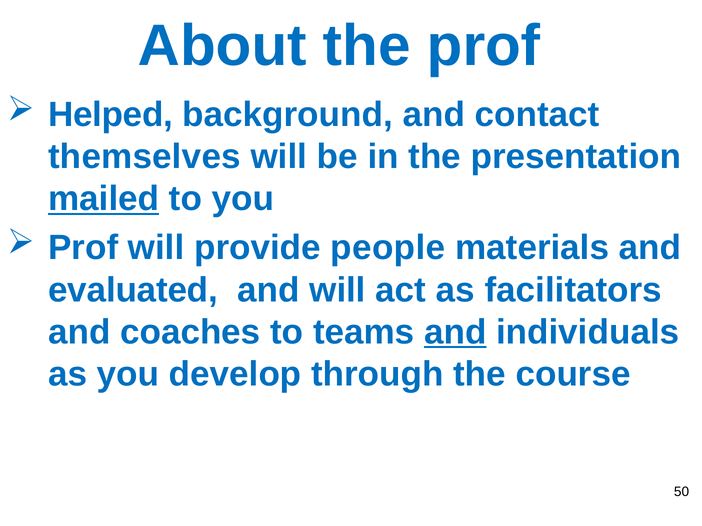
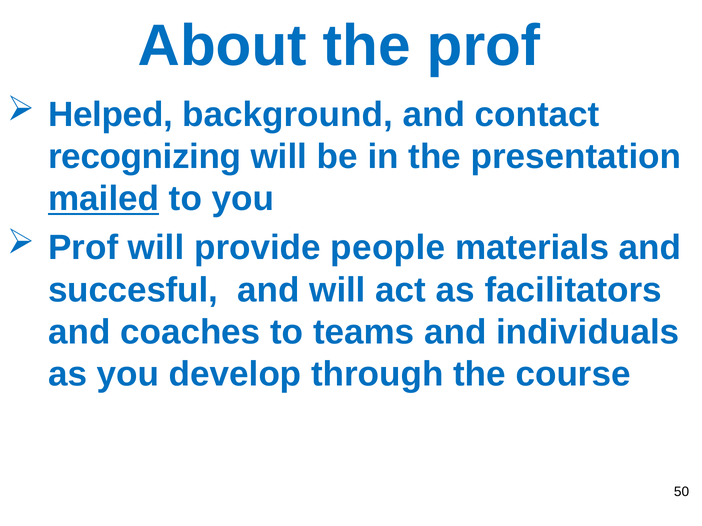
themselves: themselves -> recognizing (145, 157)
evaluated: evaluated -> succesful (133, 290)
and underline: present -> none (455, 332)
